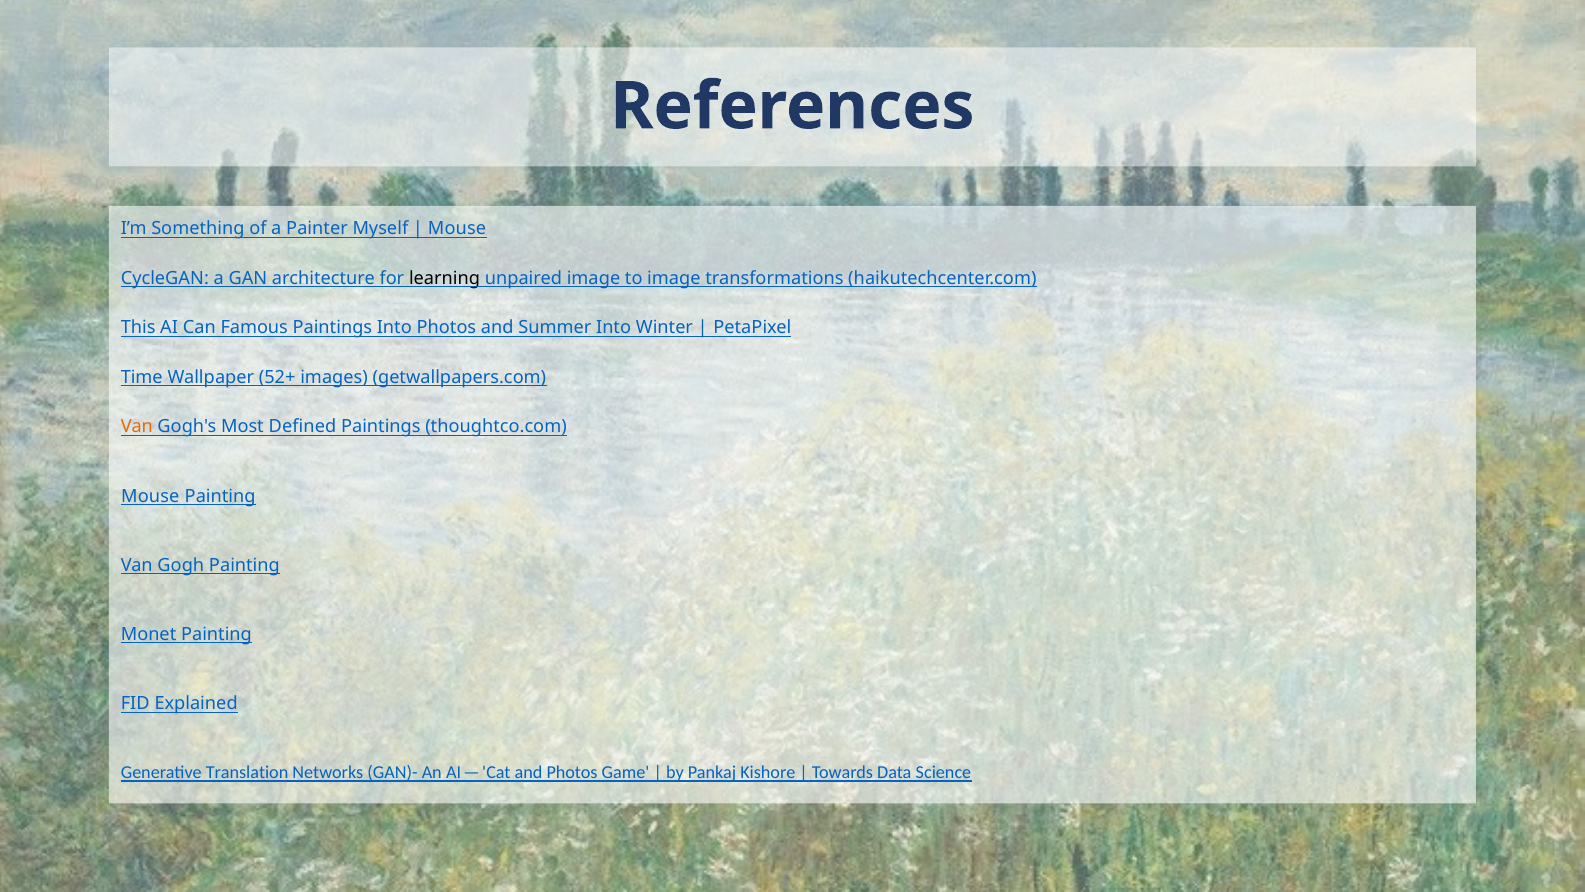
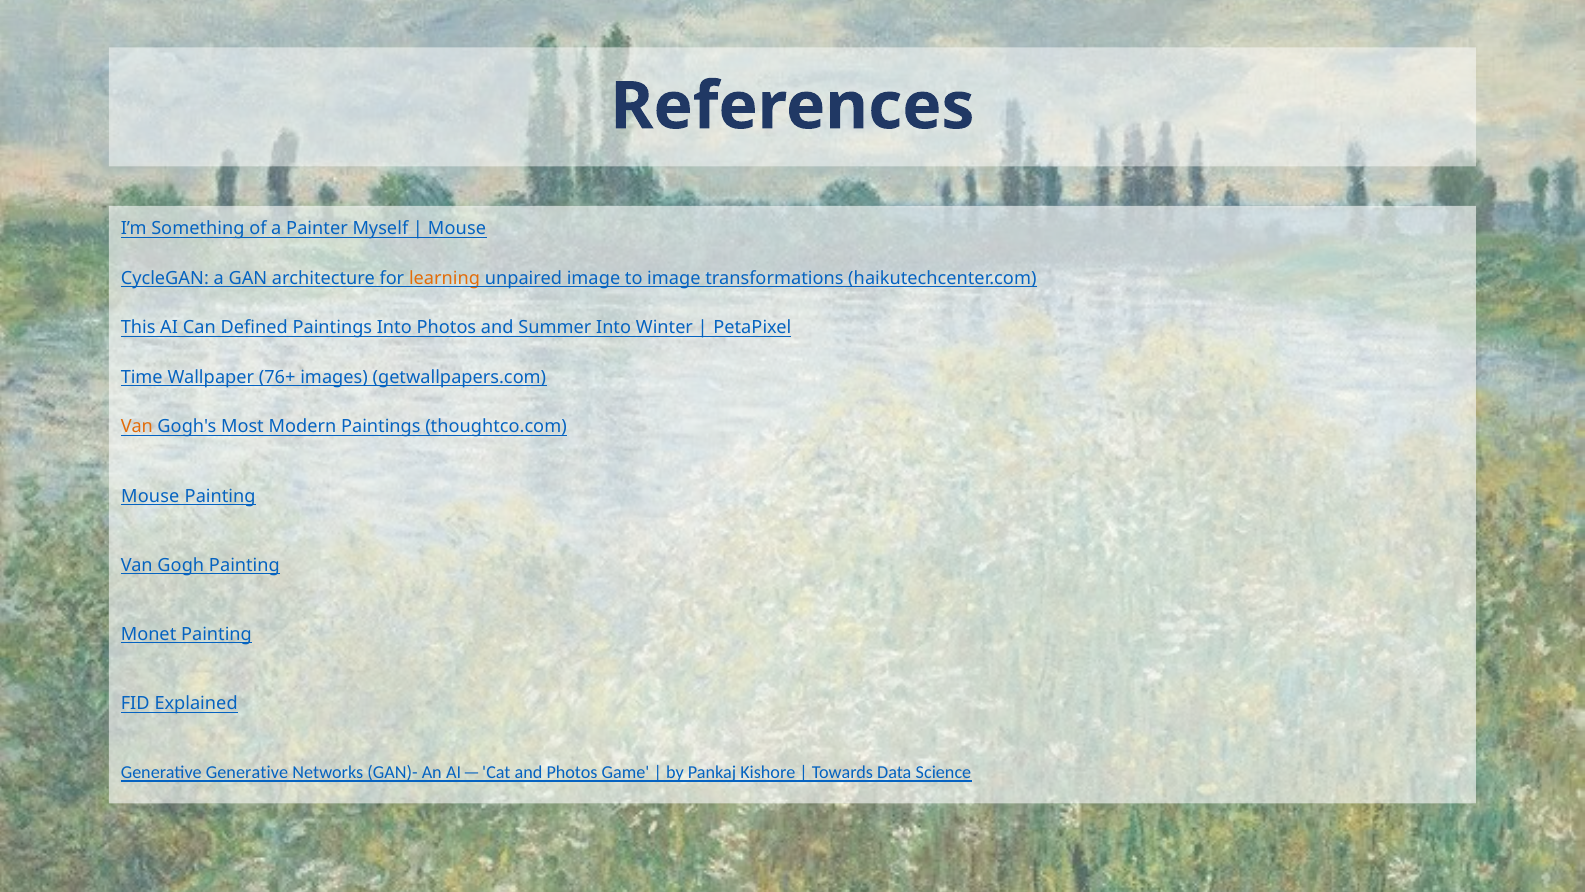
learning colour: black -> orange (445, 278)
Famous: Famous -> Defined (254, 328)
52+: 52+ -> 76+ (277, 377)
Defined: Defined -> Modern (303, 427)
Generative Translation: Translation -> Generative (247, 772)
